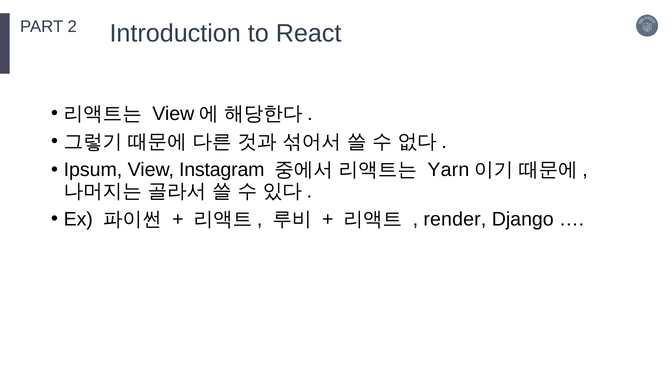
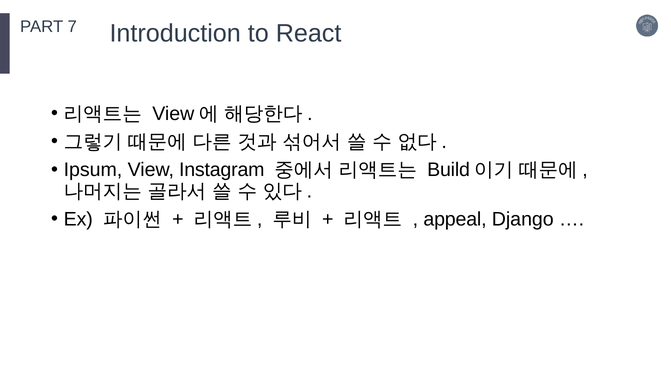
2: 2 -> 7 (72, 27)
Yarn: Yarn -> Build (449, 170)
render: render -> appeal (455, 219)
